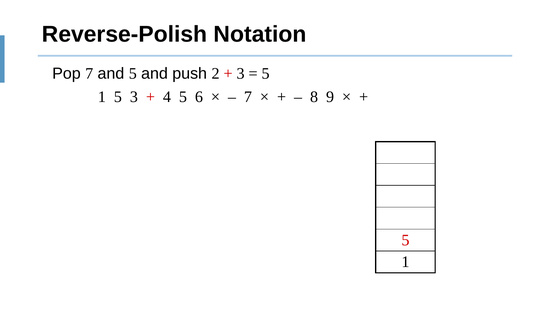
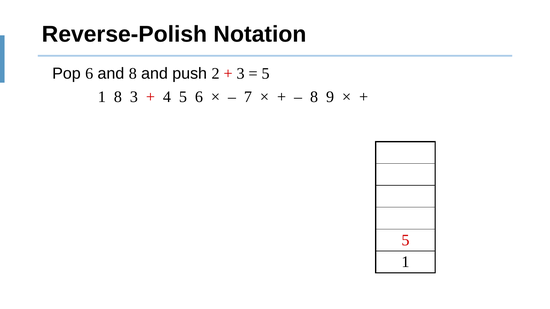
Pop 7: 7 -> 6 (89, 74)
and 5: 5 -> 8 (133, 74)
1 5: 5 -> 8 (118, 97)
